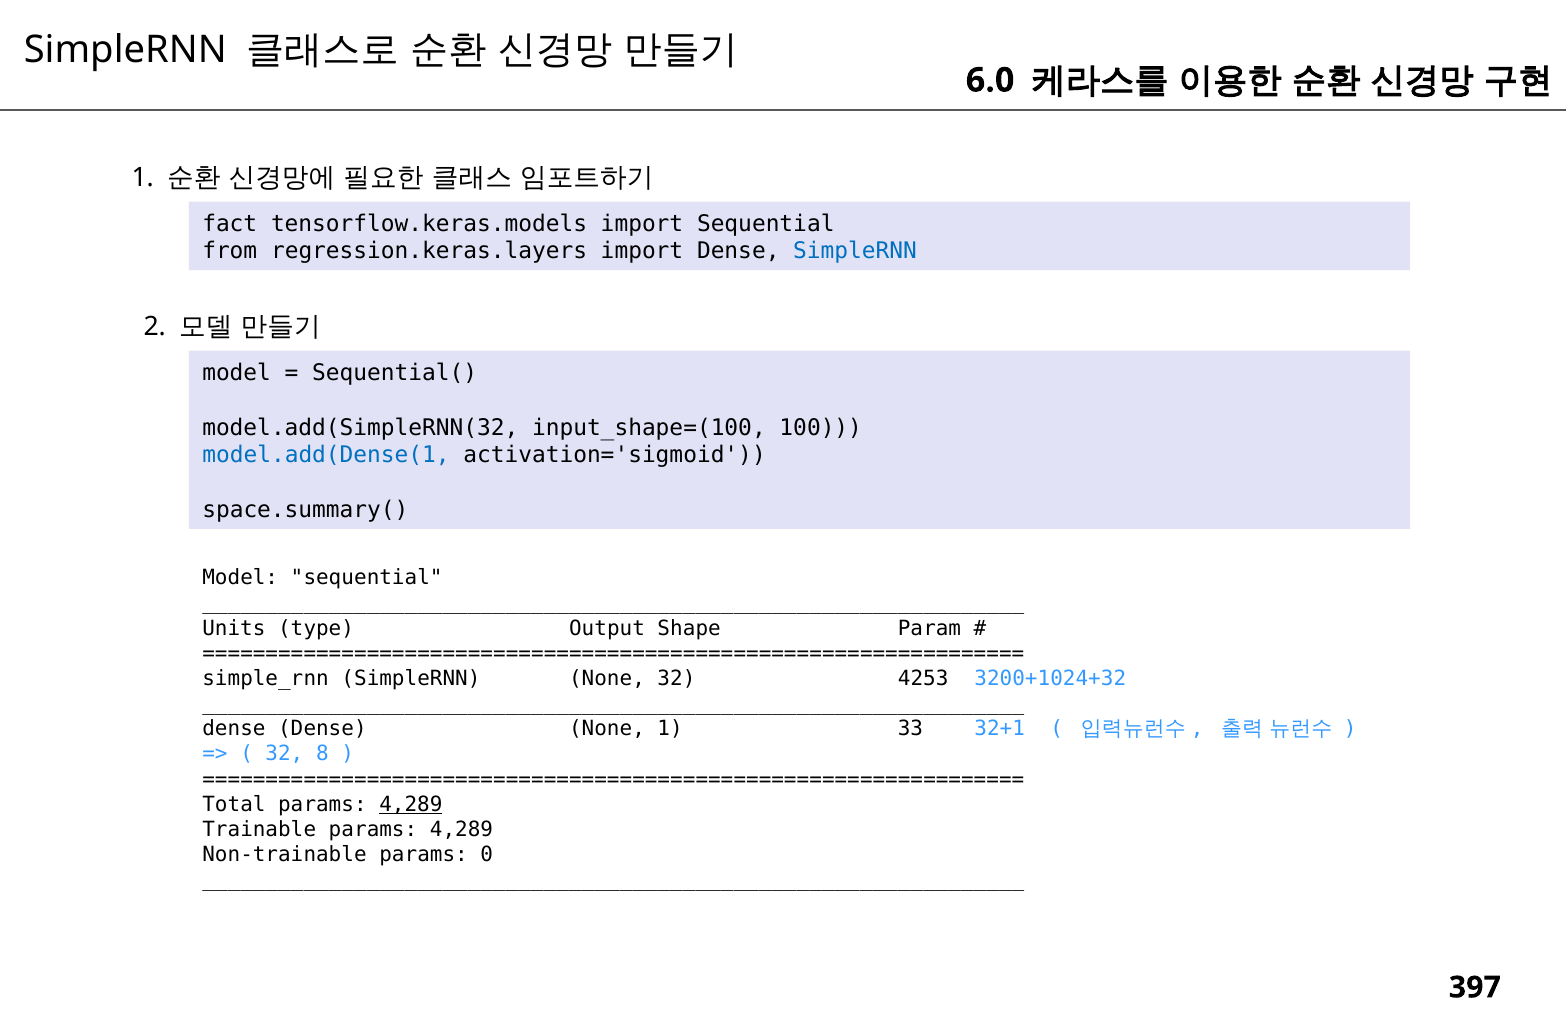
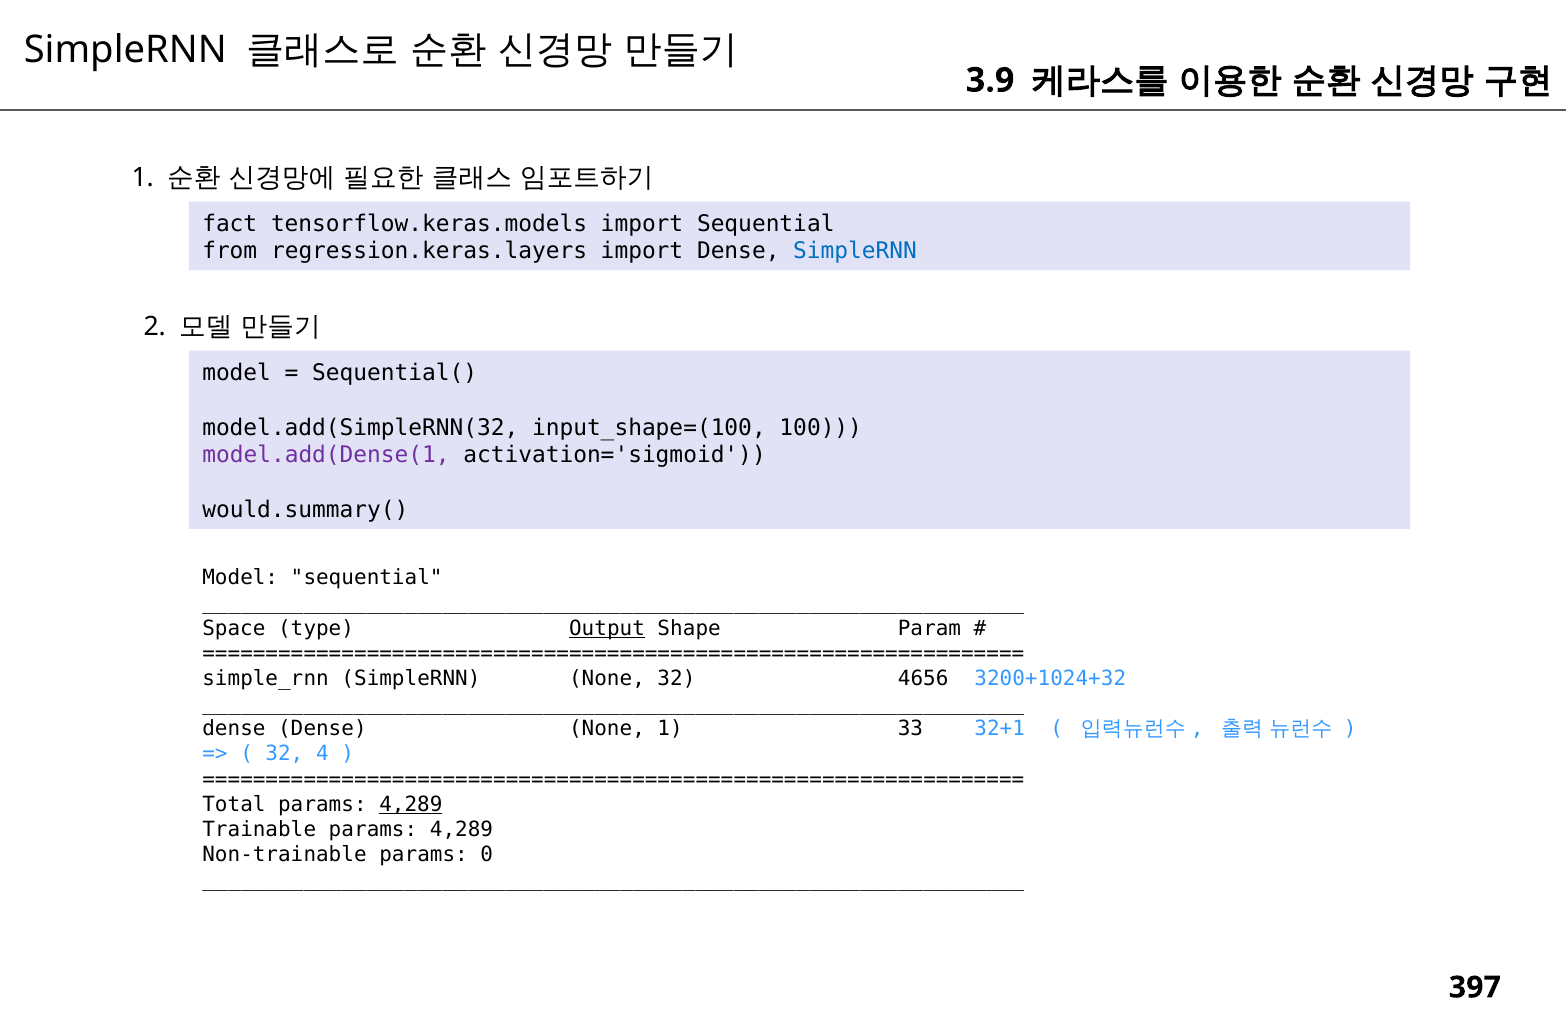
6.0: 6.0 -> 3.9 (990, 80)
model.add(Dense(1 colour: blue -> purple (326, 455)
space.summary(: space.summary( -> would.summary( (305, 510)
Units: Units -> Space (234, 628)
Output underline: none -> present (607, 628)
4253: 4253 -> 4656 (923, 678)
8: 8 -> 4 (322, 754)
